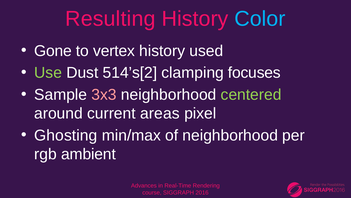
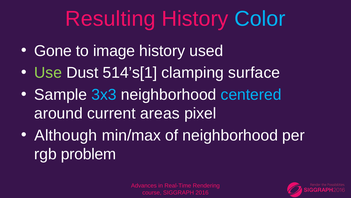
vertex: vertex -> image (114, 51)
514’s[2: 514’s[2 -> 514’s[1 (130, 73)
focuses: focuses -> surface (254, 73)
3x3 colour: pink -> light blue (104, 94)
centered colour: light green -> light blue (251, 94)
Ghosting: Ghosting -> Although (66, 135)
ambient: ambient -> problem (89, 154)
